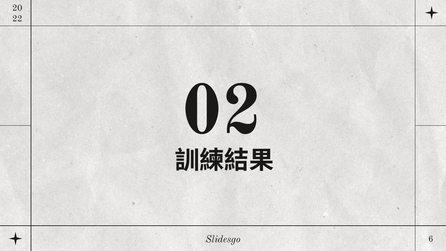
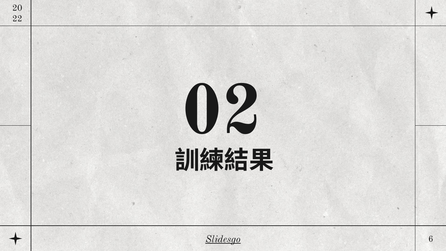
Slidesgo underline: none -> present (223, 239)
